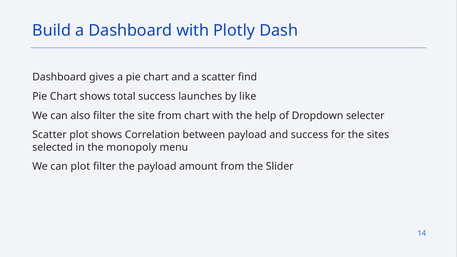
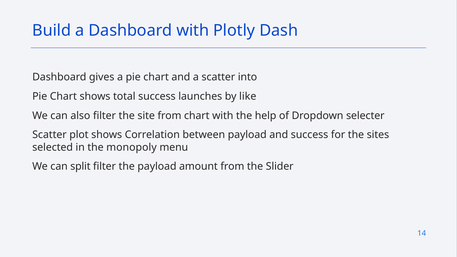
find: find -> into (247, 77)
can plot: plot -> split (80, 167)
